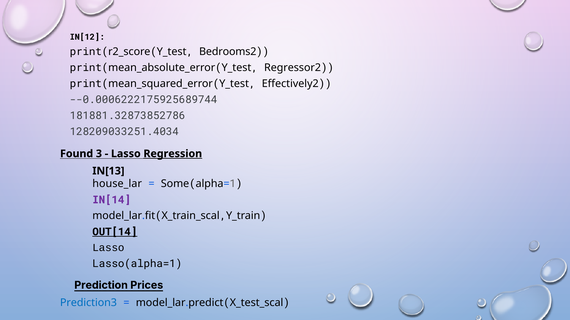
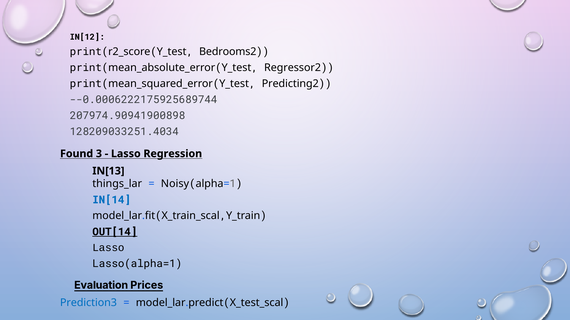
Effectively2: Effectively2 -> Predicting2 (290, 84)
181881.32873852786: 181881.32873852786 -> 207974.90941900898 (127, 116)
Regression underline: present -> none (173, 154)
house_lar: house_lar -> things_lar (117, 184)
Some: Some -> Noisy (175, 184)
IN[14 colour: purple -> blue (112, 200)
Prediction: Prediction -> Evaluation (101, 286)
